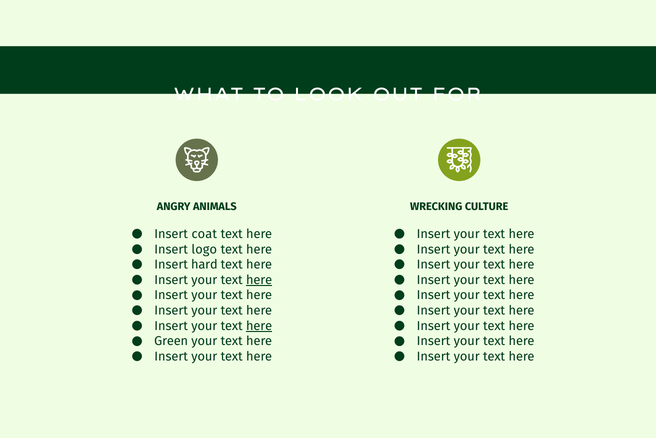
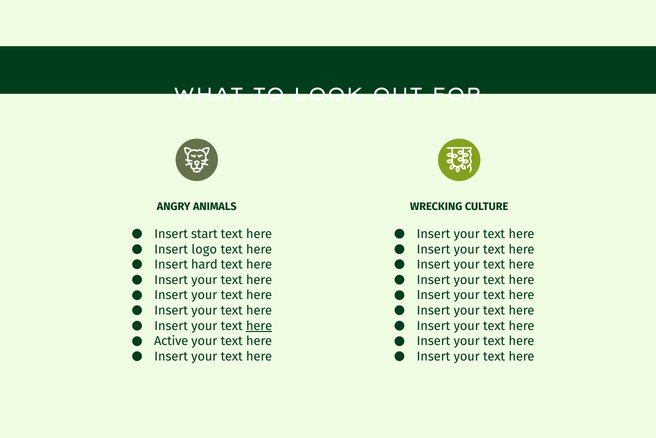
coat: coat -> start (204, 234)
here underline: present -> none (259, 280)
Green: Green -> Active (171, 341)
